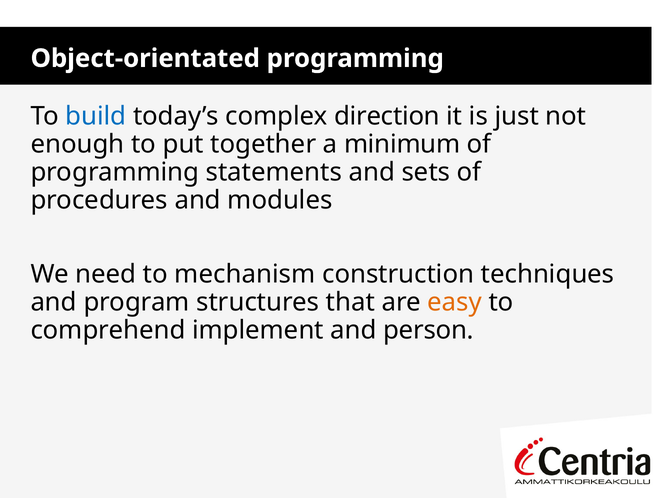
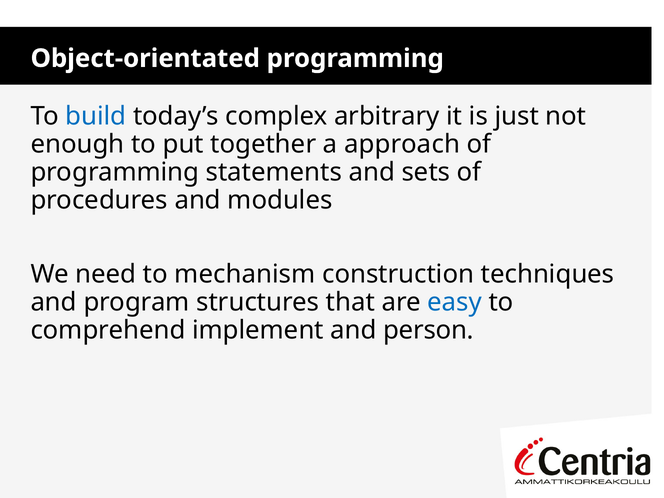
direction: direction -> arbitrary (387, 116)
minimum: minimum -> approach (402, 144)
easy colour: orange -> blue (455, 302)
